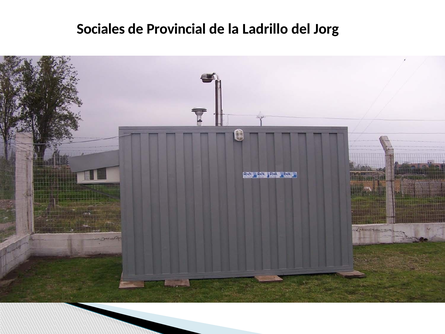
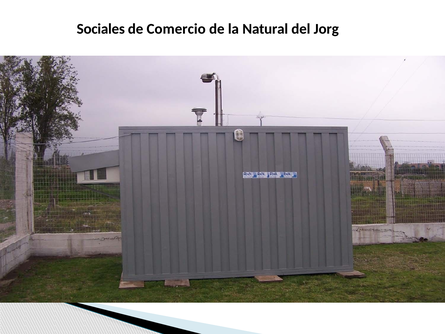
Provincial: Provincial -> Comercio (176, 29)
Ladrillo: Ladrillo -> Natural (265, 29)
